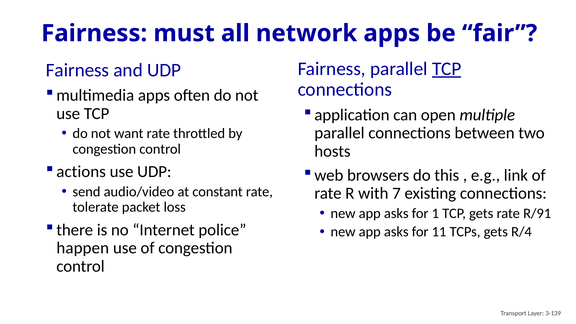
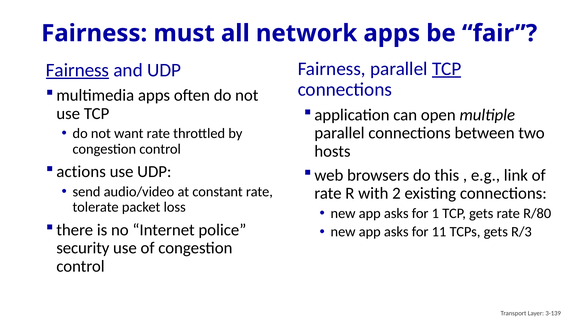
Fairness underline: none -> present (77, 70)
7: 7 -> 2 (396, 193)
R/91: R/91 -> R/80 (537, 213)
R/4: R/4 -> R/3 (521, 232)
happen: happen -> security (83, 248)
